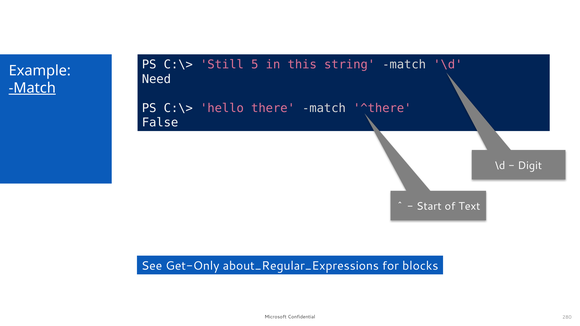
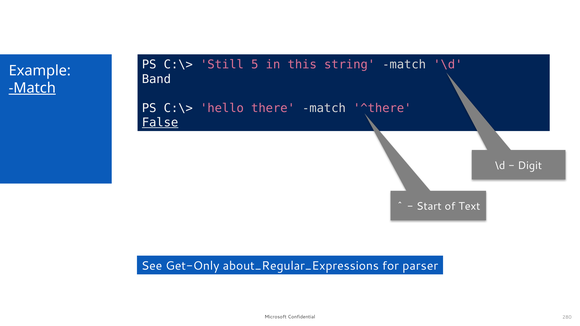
Need: Need -> Band (156, 79)
False underline: none -> present (160, 123)
blocks: blocks -> parser (420, 266)
